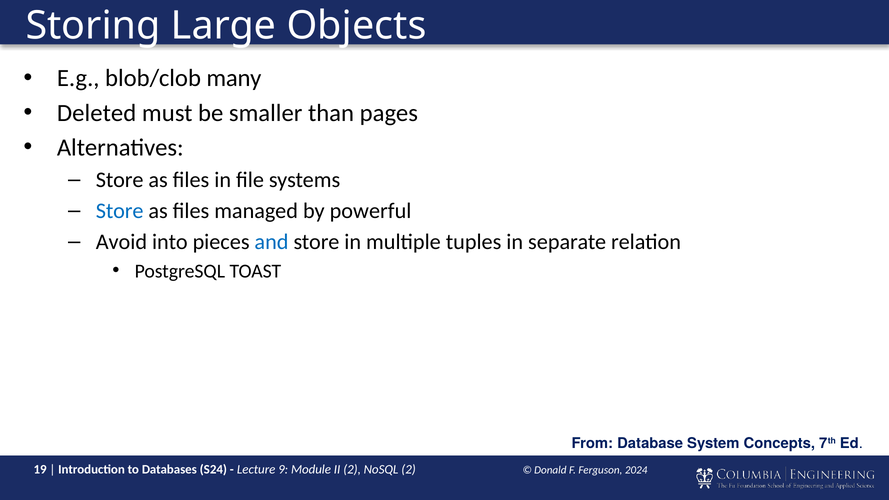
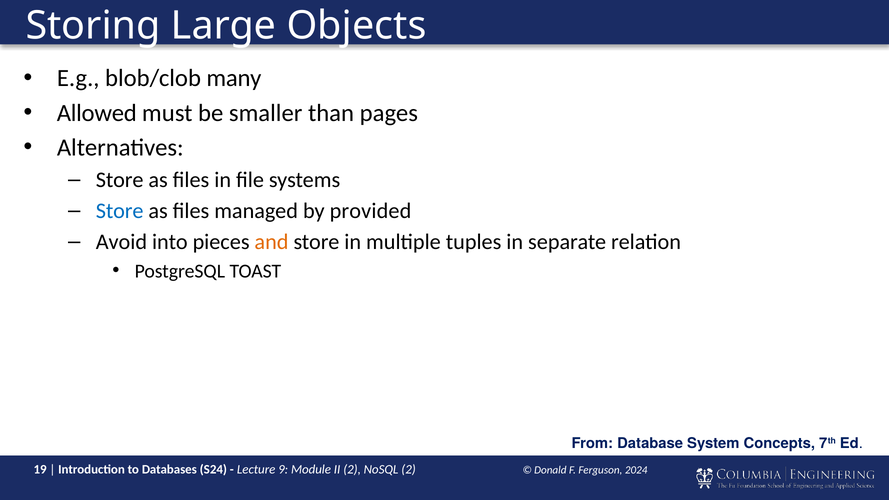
Deleted: Deleted -> Allowed (97, 113)
powerful: powerful -> provided (370, 211)
and colour: blue -> orange (271, 242)
